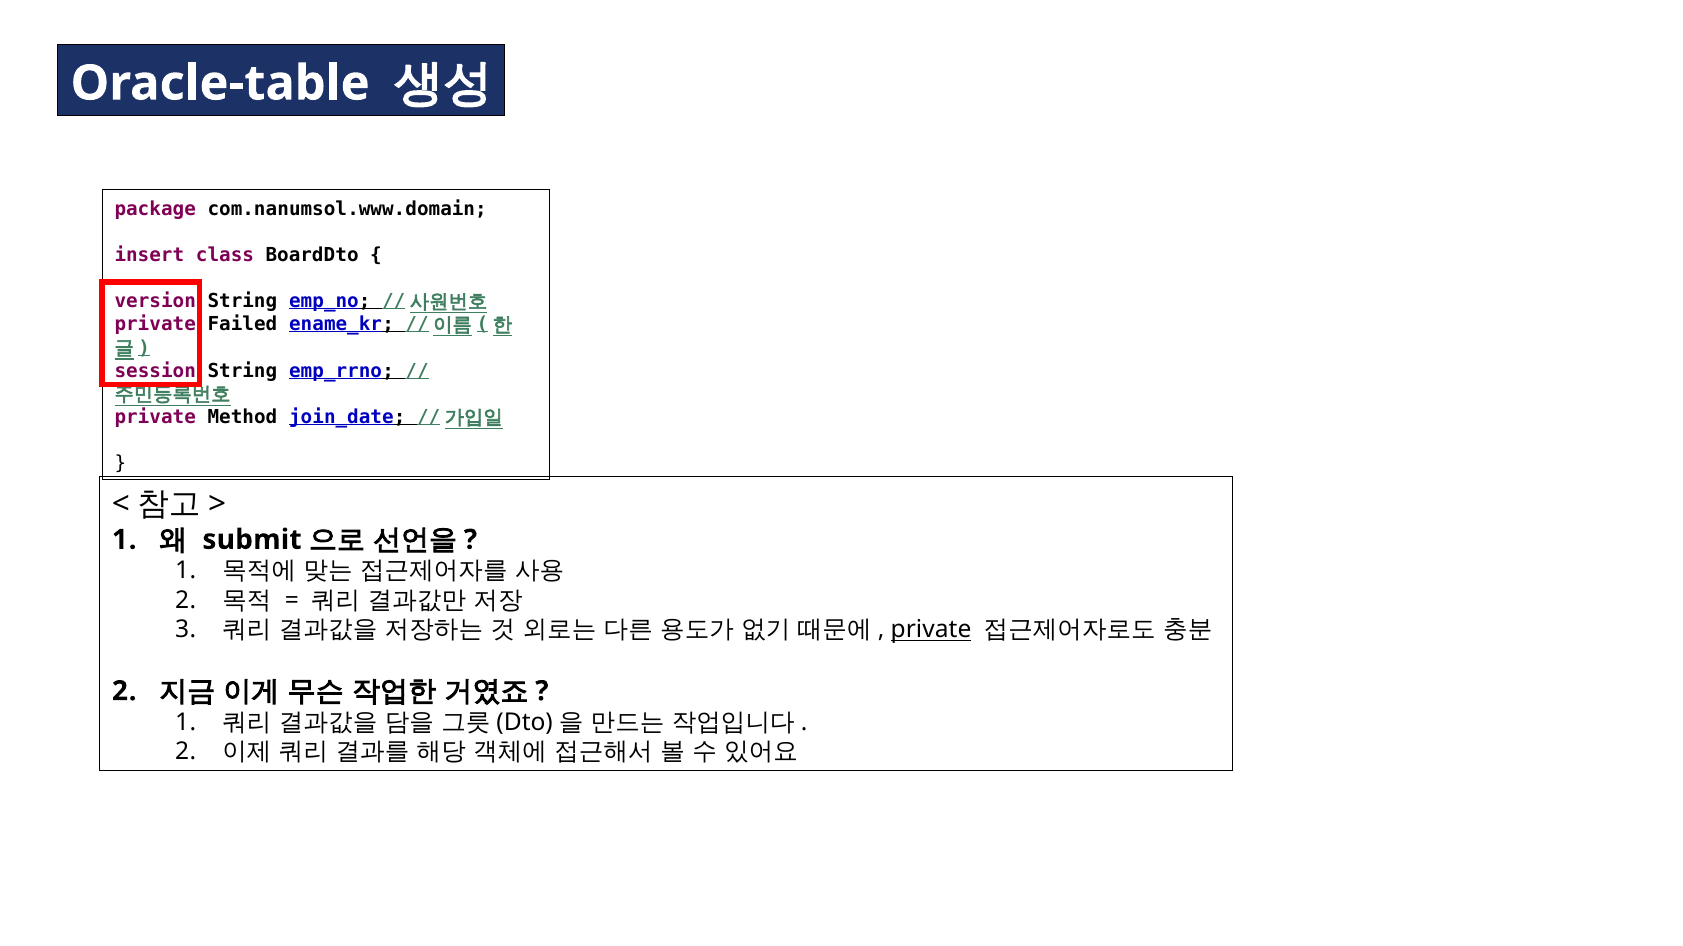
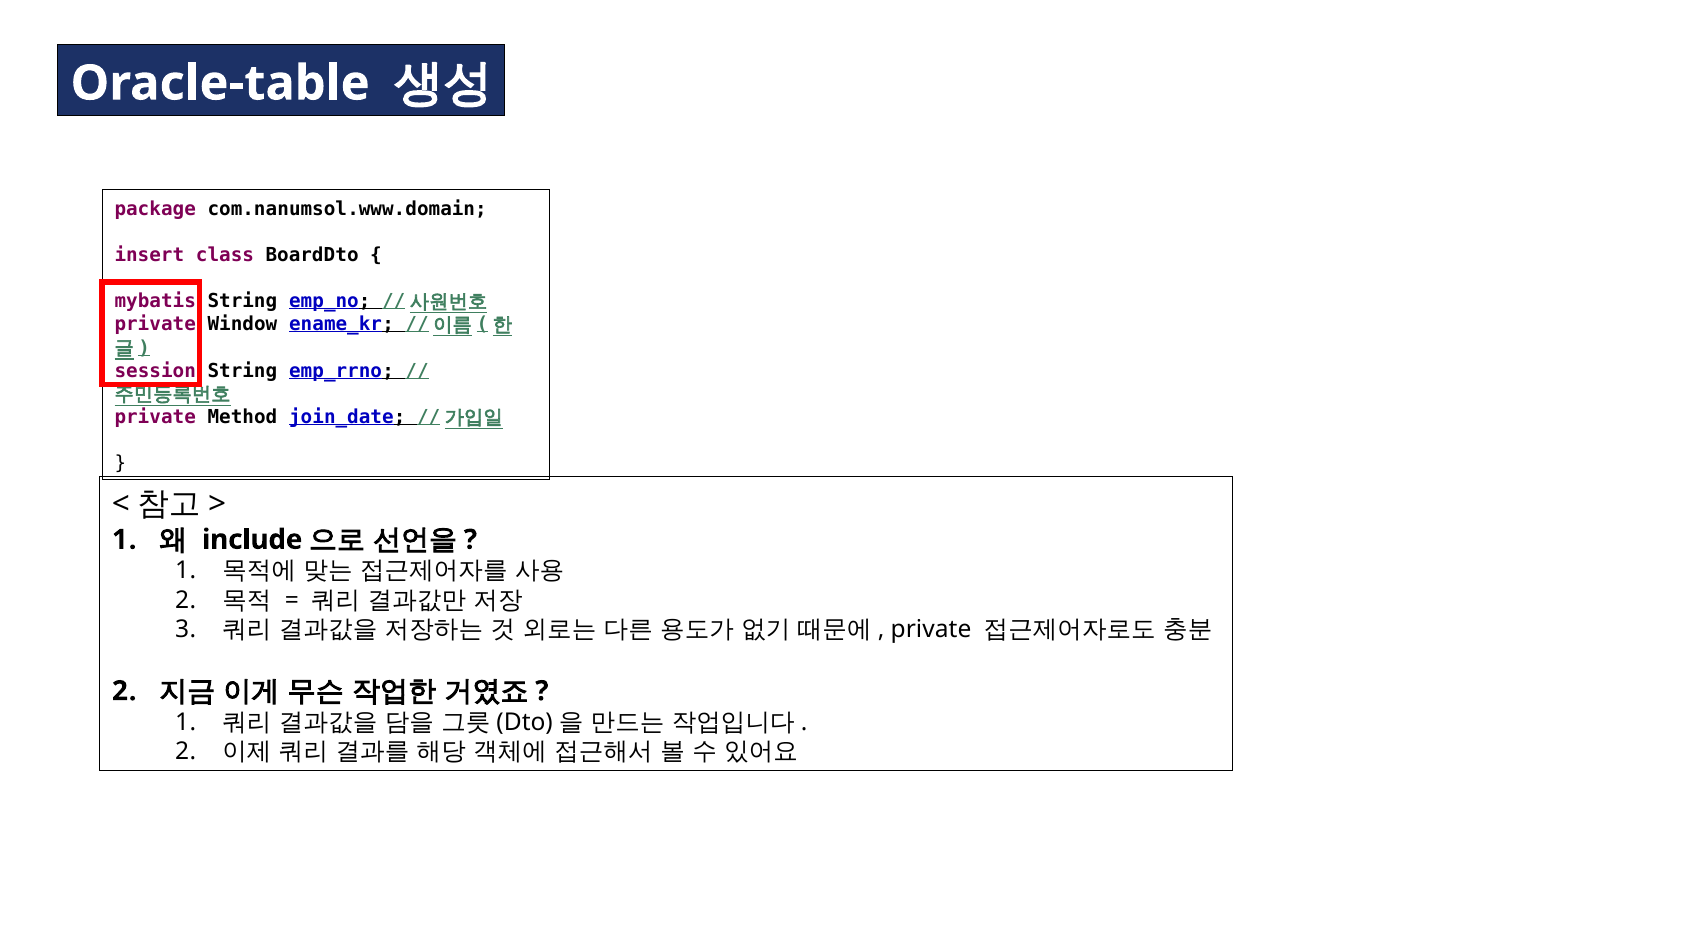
version: version -> mybatis (155, 302)
Failed: Failed -> Window (242, 325)
submit: submit -> include (252, 540)
private underline: present -> none (931, 630)
